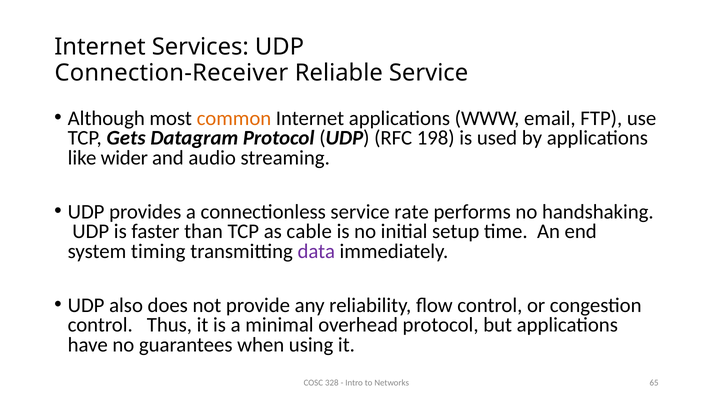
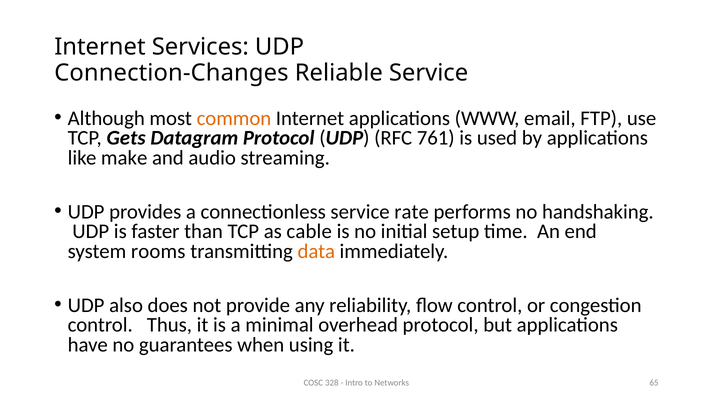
Connection-Receiver: Connection-Receiver -> Connection-Changes (171, 73)
198: 198 -> 761 (436, 138)
wider: wider -> make (124, 158)
timing: timing -> rooms (158, 251)
data colour: purple -> orange (316, 251)
